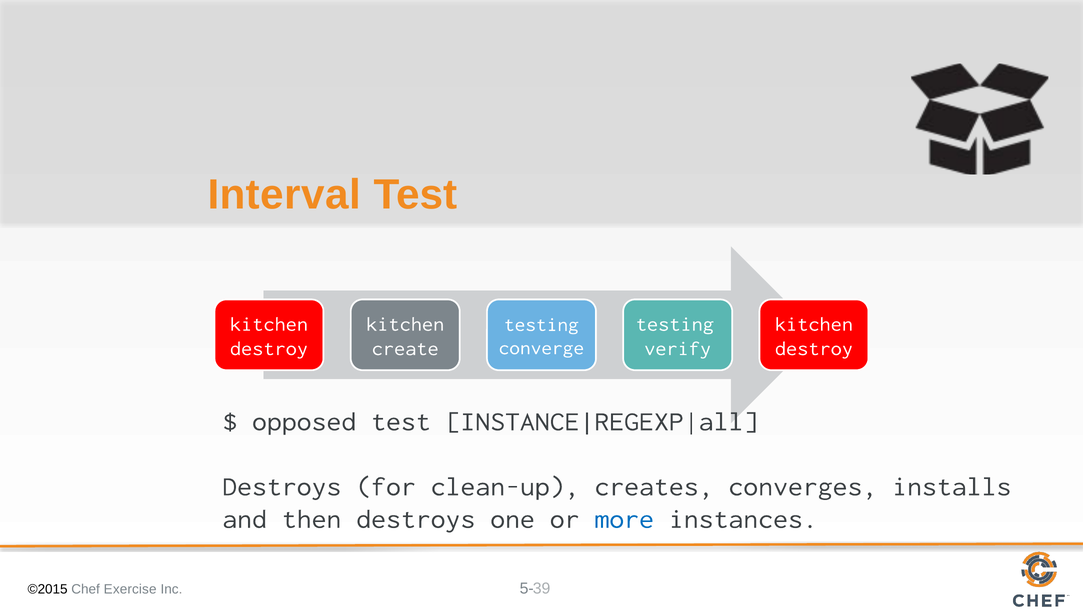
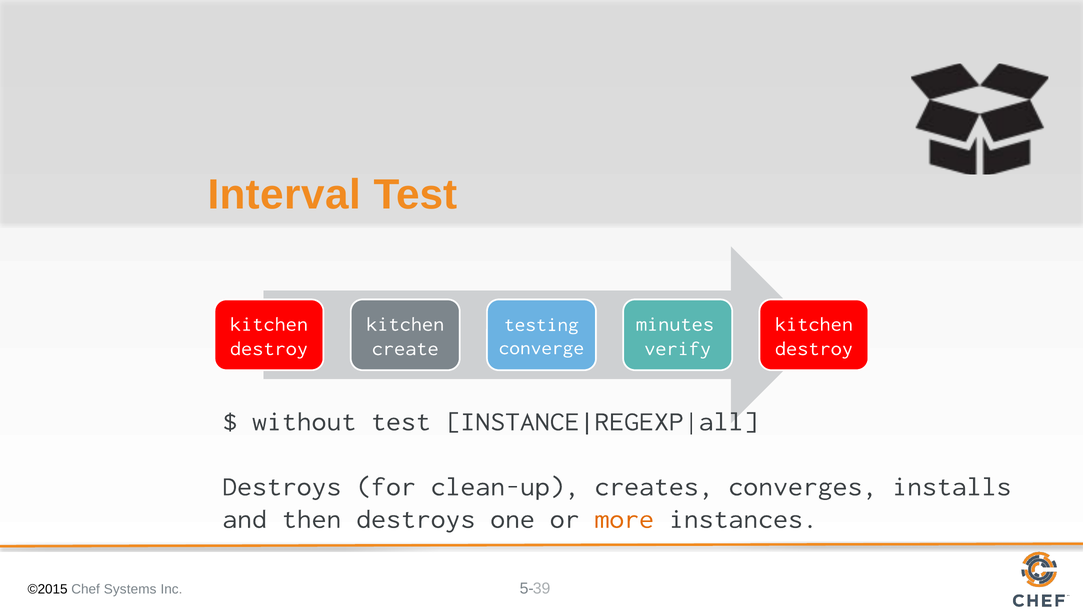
testing: testing -> minutes (675, 324)
opposed: opposed -> without (304, 421)
more colour: blue -> orange (624, 519)
Exercise: Exercise -> Systems (130, 589)
